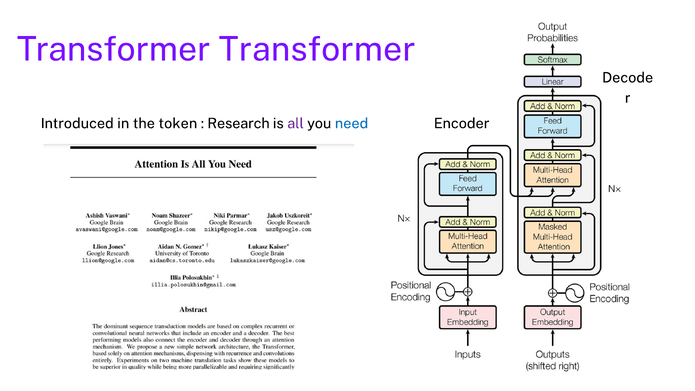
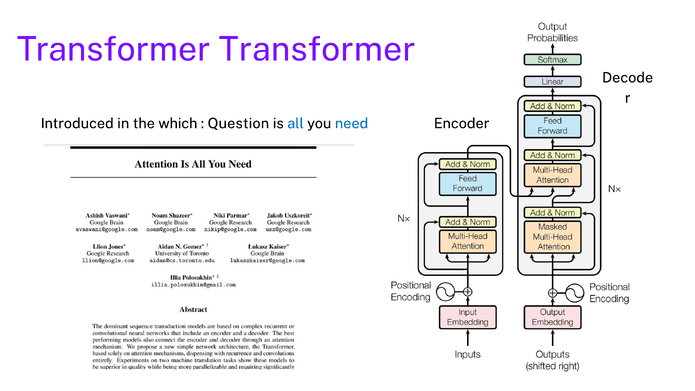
token: token -> which (178, 123)
Research: Research -> Question (238, 123)
all colour: purple -> blue (296, 123)
